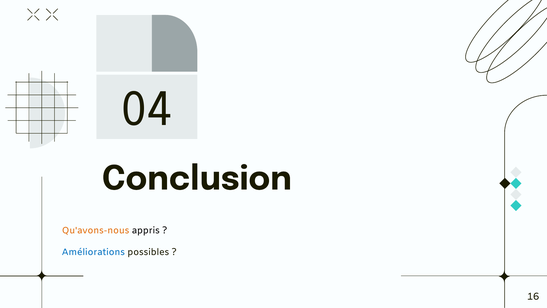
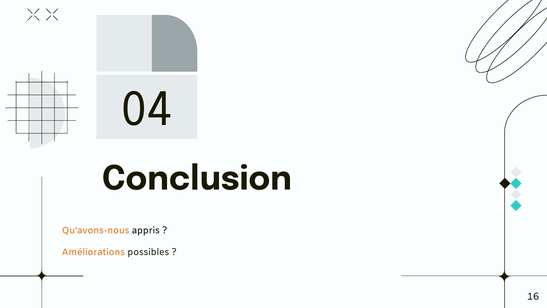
Améliorations colour: blue -> orange (93, 252)
